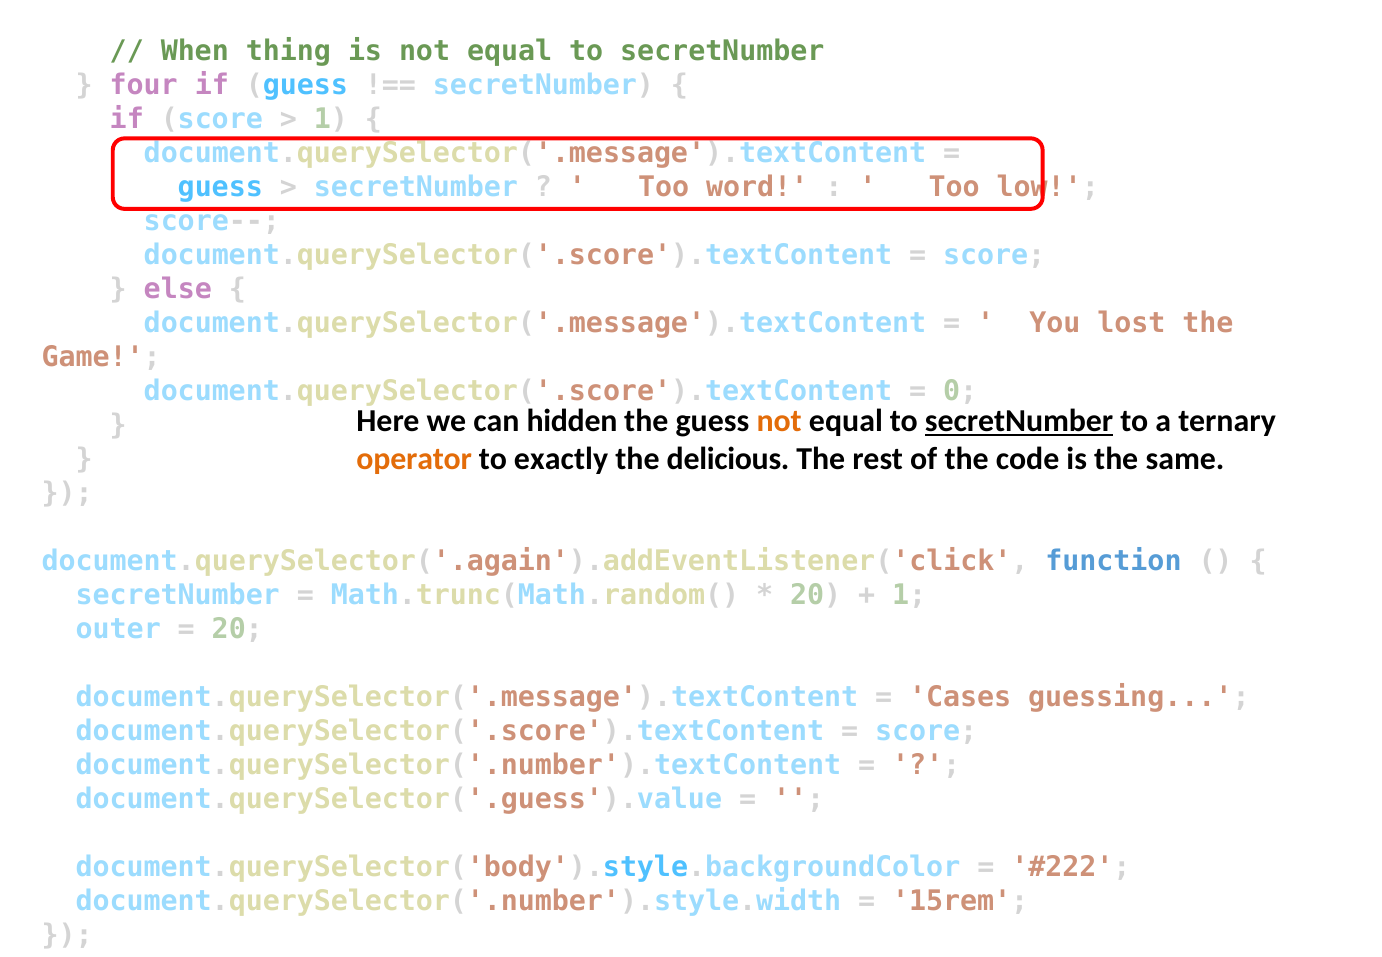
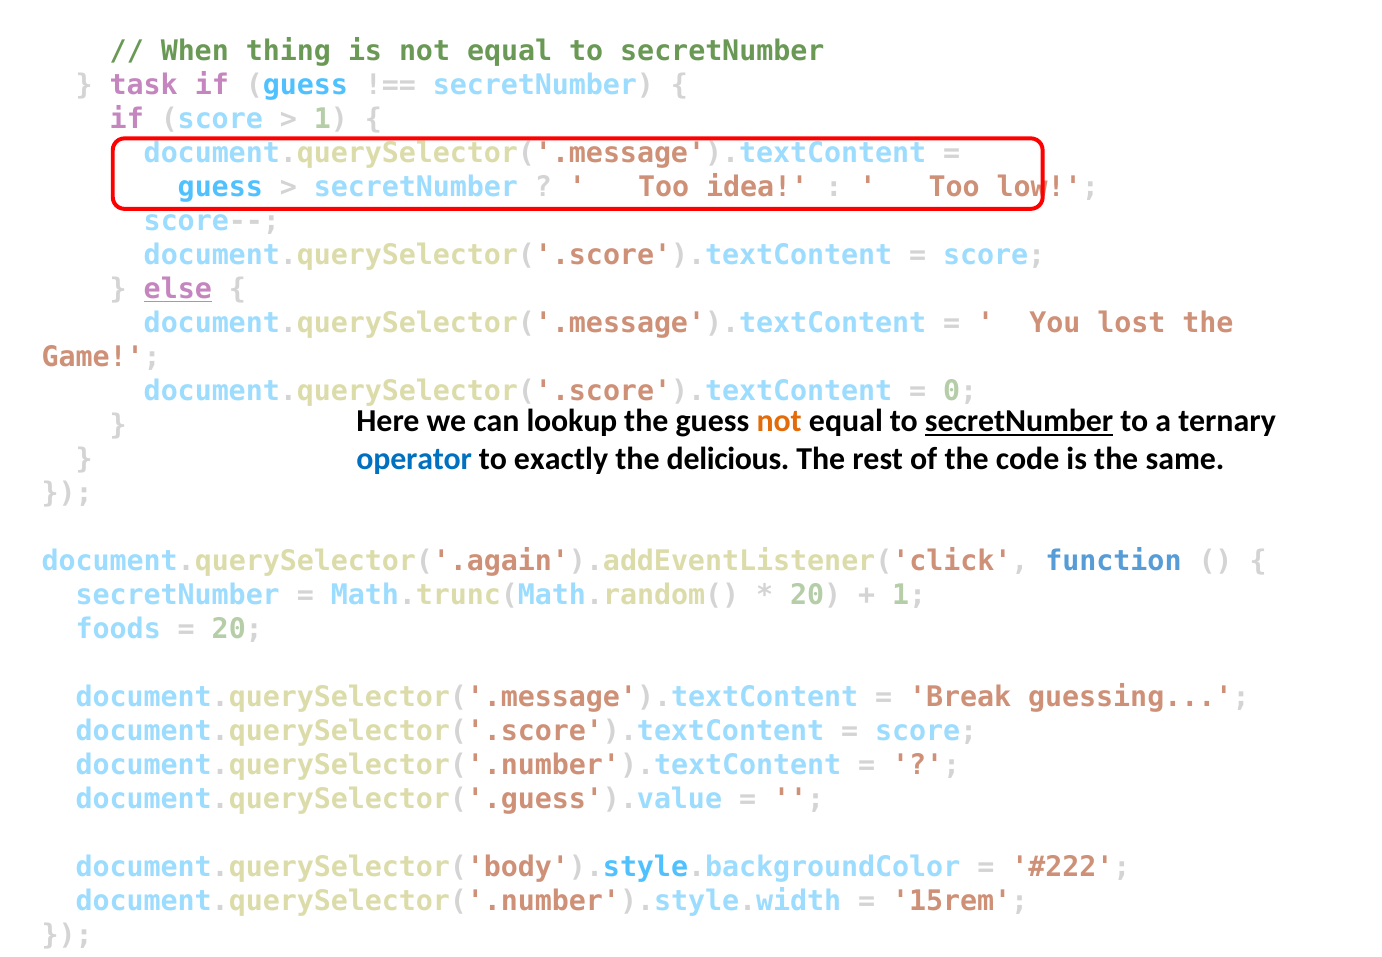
four: four -> task (144, 85)
word: word -> idea (757, 187)
else underline: none -> present (178, 289)
hidden: hidden -> lookup (572, 421)
operator colour: orange -> blue (414, 459)
outer: outer -> foods (118, 629)
Cases: Cases -> Break (960, 697)
